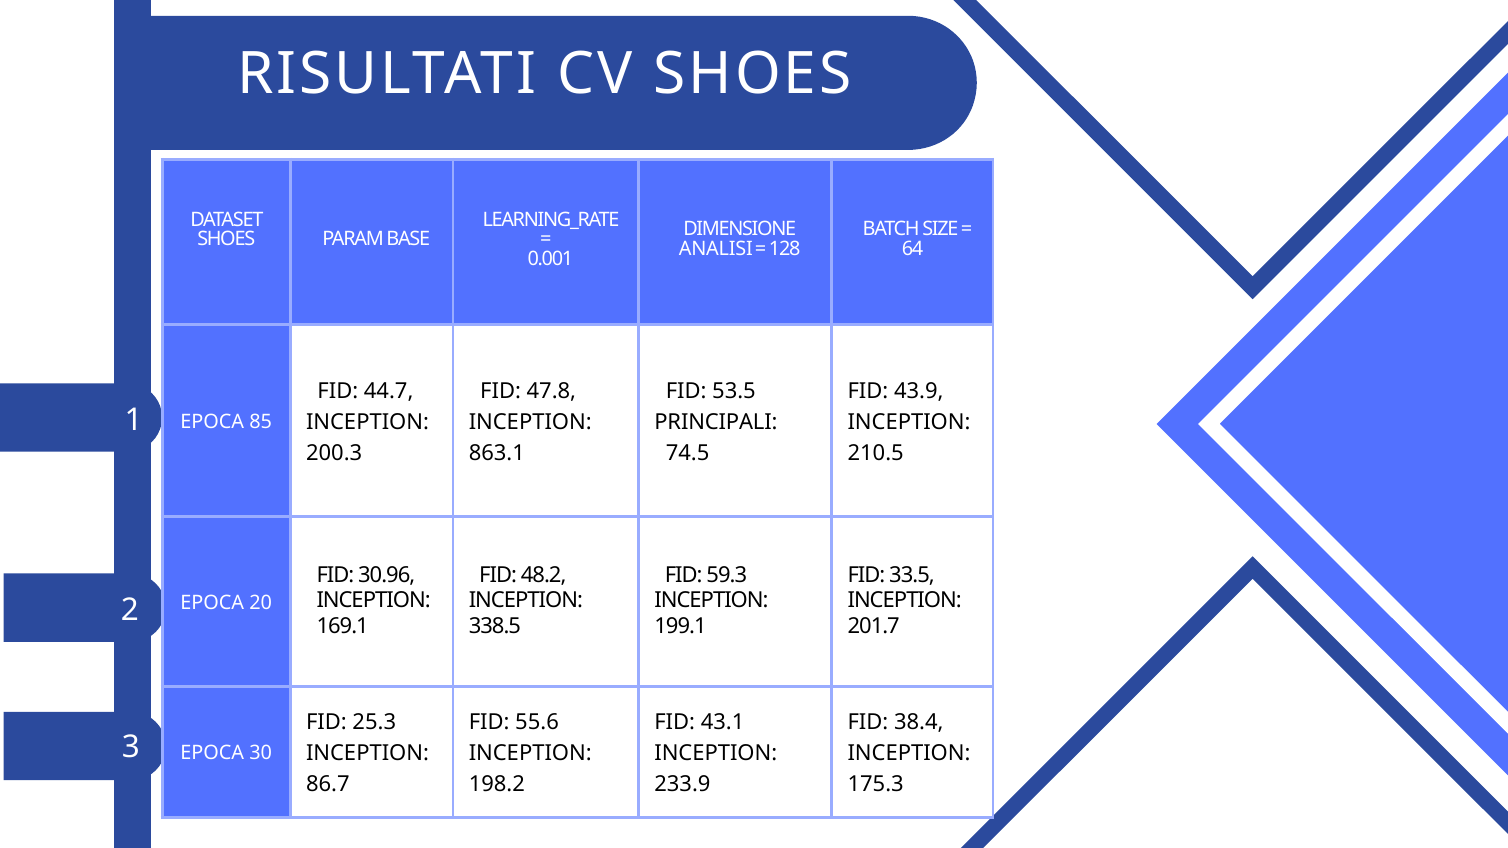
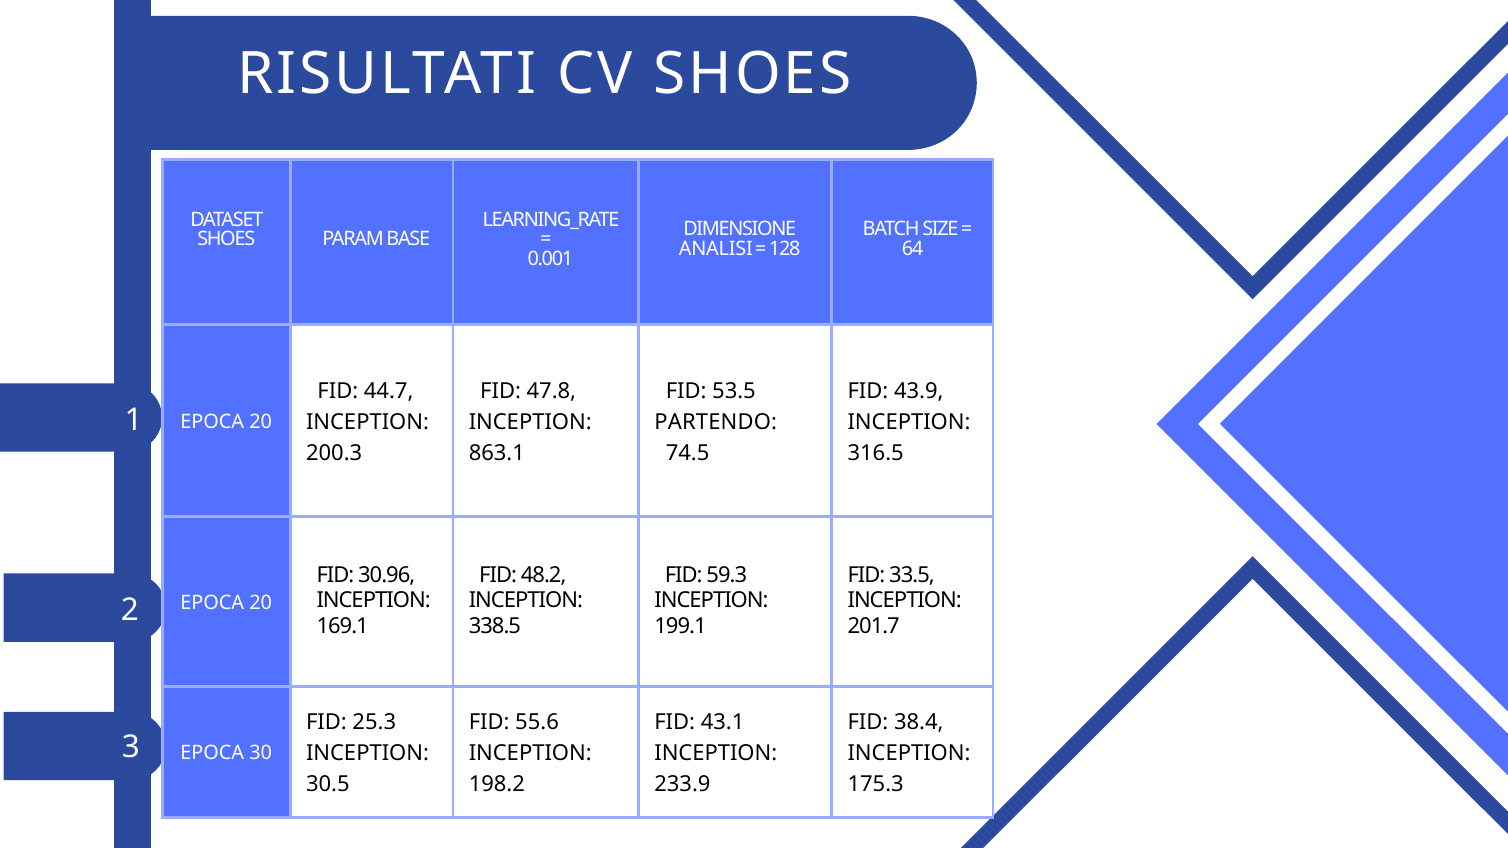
PRINCIPALI: PRINCIPALI -> PARTENDO (716, 422)
85: 85 -> 20 (261, 422)
210.5: 210.5 -> 316.5 (876, 453)
86.7: 86.7 -> 30.5 (328, 785)
